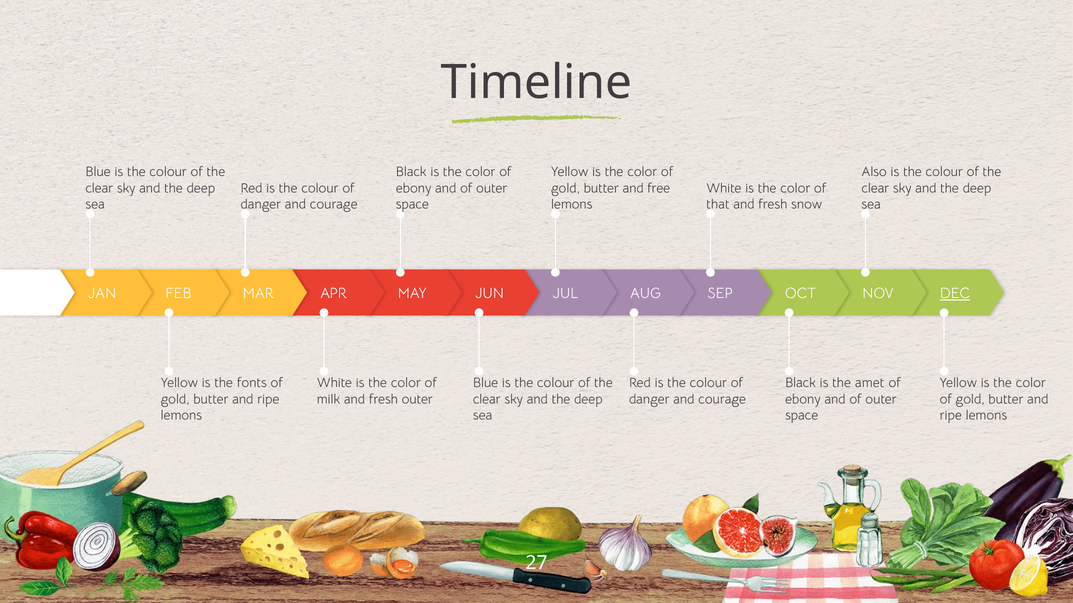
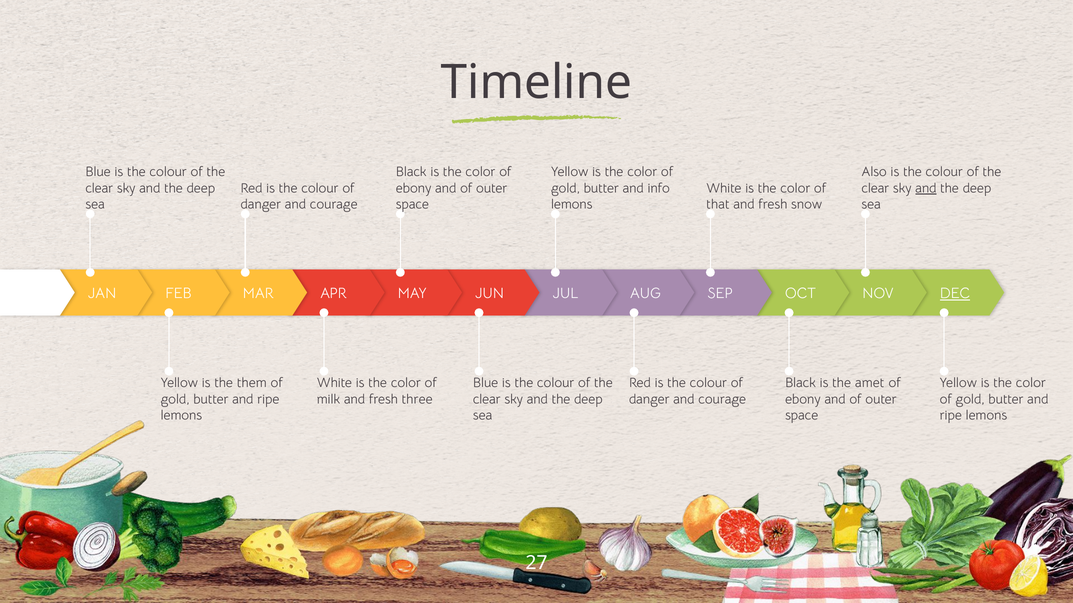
free: free -> info (659, 188)
and underline: none -> present (926, 188)
fonts: fonts -> them (252, 383)
fresh outer: outer -> three (417, 400)
